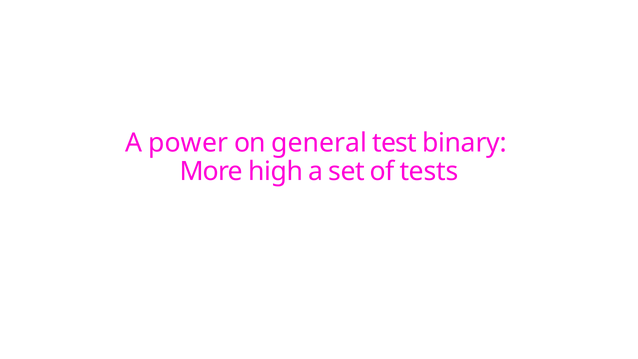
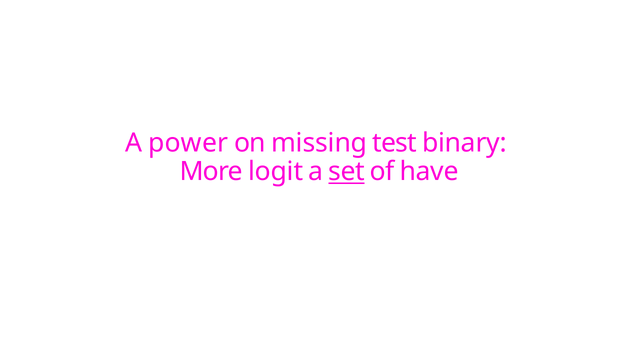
general: general -> missing (319, 143)
high: high -> logit (276, 172)
set underline: none -> present (347, 172)
tests: tests -> have (429, 172)
